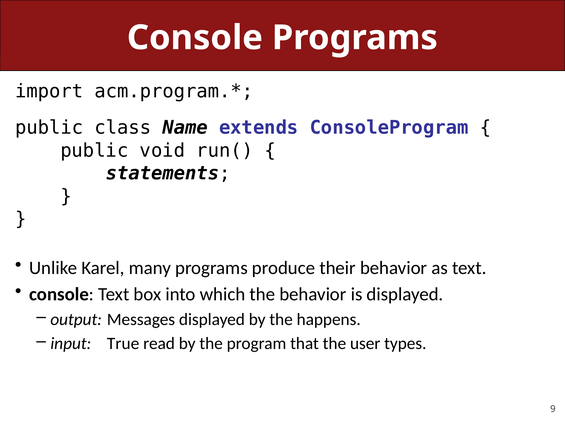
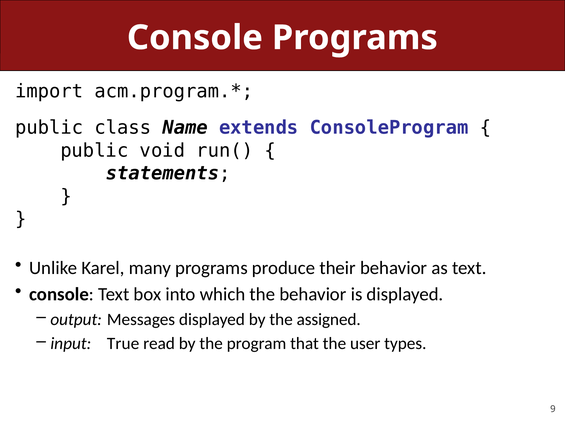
happens: happens -> assigned (329, 319)
